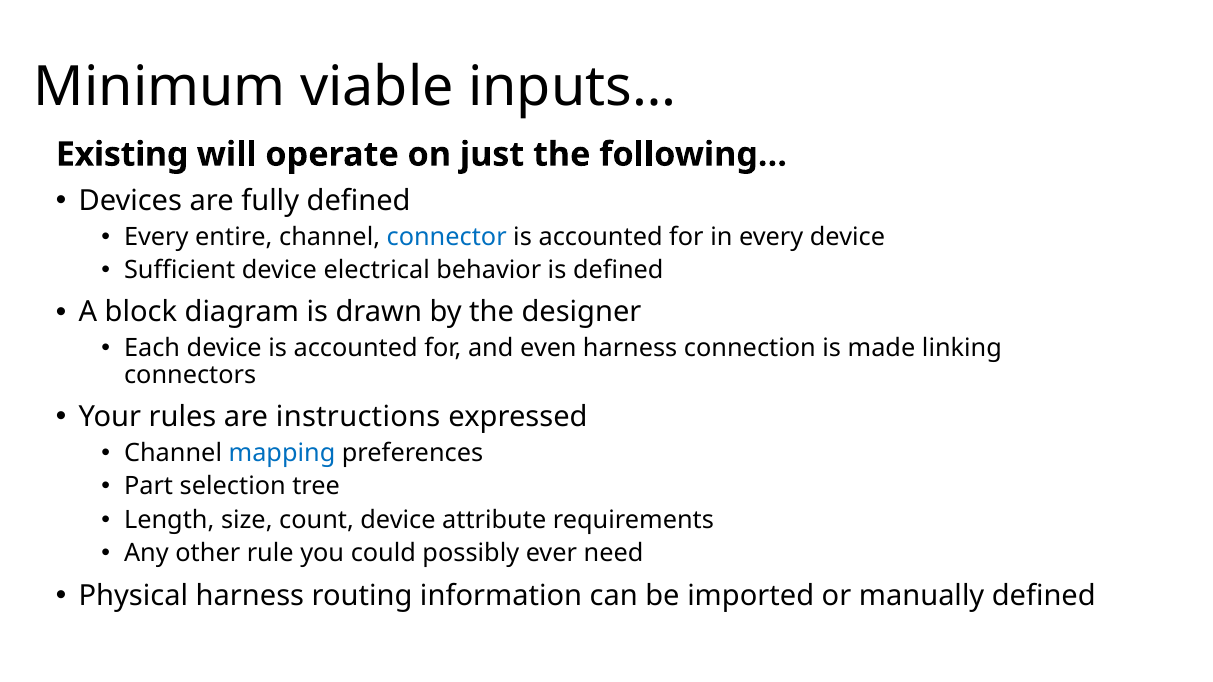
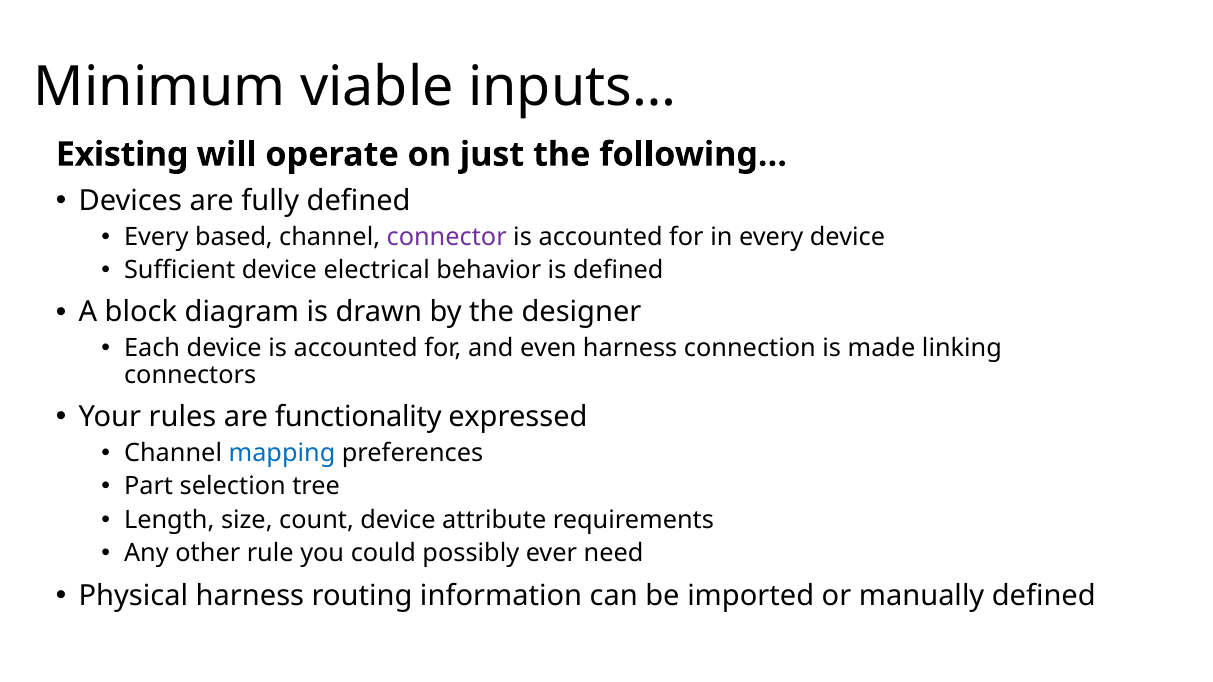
entire: entire -> based (234, 237)
connector colour: blue -> purple (447, 237)
instructions: instructions -> functionality (358, 417)
